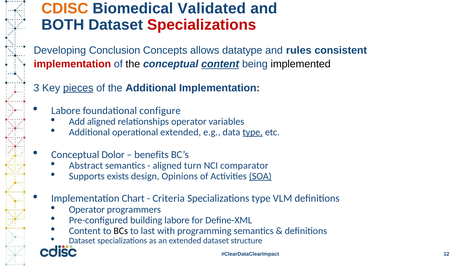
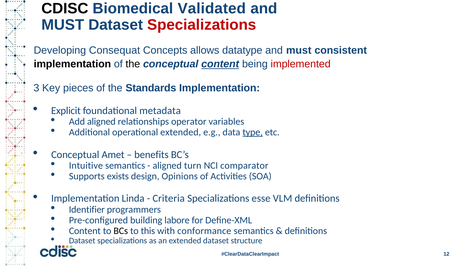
CDISC colour: orange -> black (65, 8)
BOTH: BOTH -> MUST (63, 25)
Conclusion: Conclusion -> Consequat (115, 50)
rules: rules -> must (299, 50)
implementation colour: red -> black (72, 64)
implemented colour: black -> red (301, 64)
pieces underline: present -> none (78, 88)
the Additional: Additional -> Standards (151, 88)
Labore: Labore -> Explicit (66, 111)
configure: configure -> metadata (160, 111)
Dolor: Dolor -> Amet (113, 155)
Abstract: Abstract -> Intuitive (86, 166)
SOA underline: present -> none (260, 176)
Chart: Chart -> Linda (133, 199)
Specializations type: type -> esse (261, 199)
Operator: Operator -> Identifier (87, 210)
last: last -> this (148, 231)
programming: programming -> conformance (204, 231)
